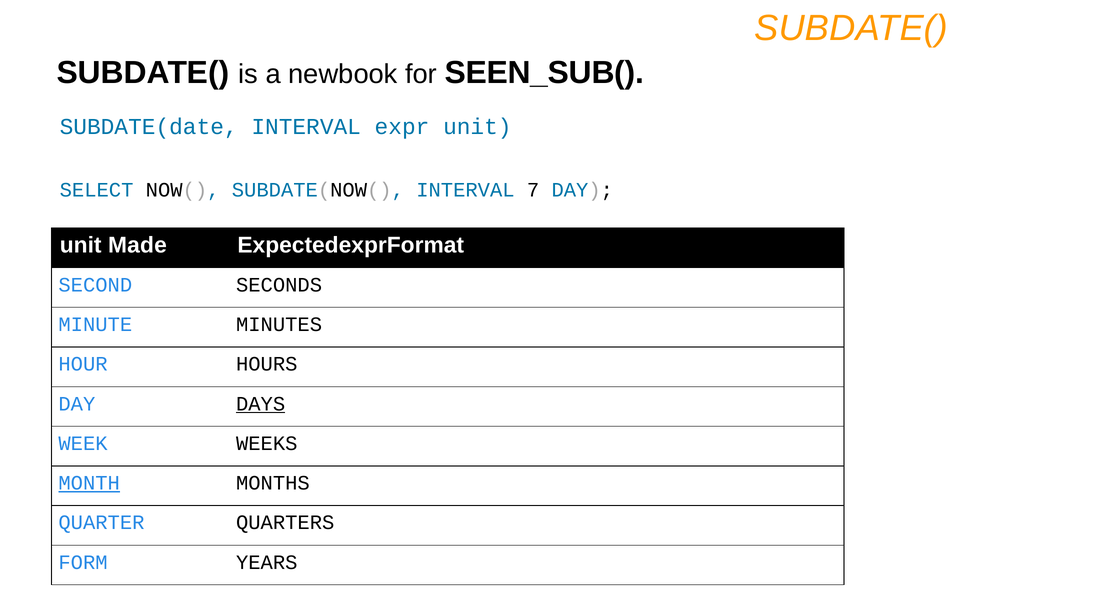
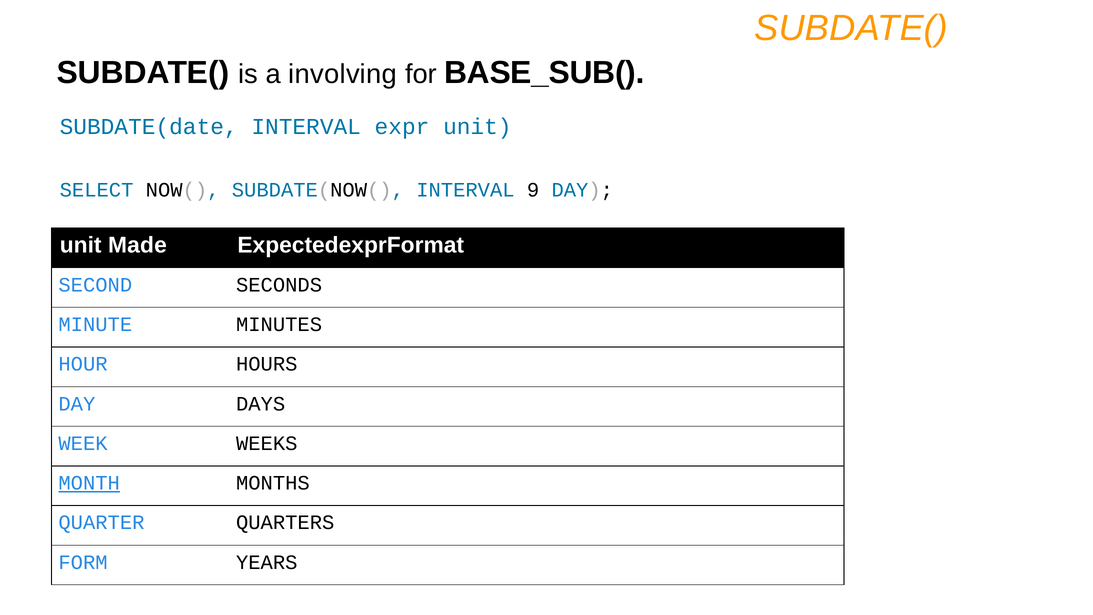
newbook: newbook -> involving (343, 74)
SEEN_SUB(: SEEN_SUB( -> BASE_SUB( (544, 73)
7: 7 -> 9 (533, 190)
DAYS underline: present -> none (261, 404)
